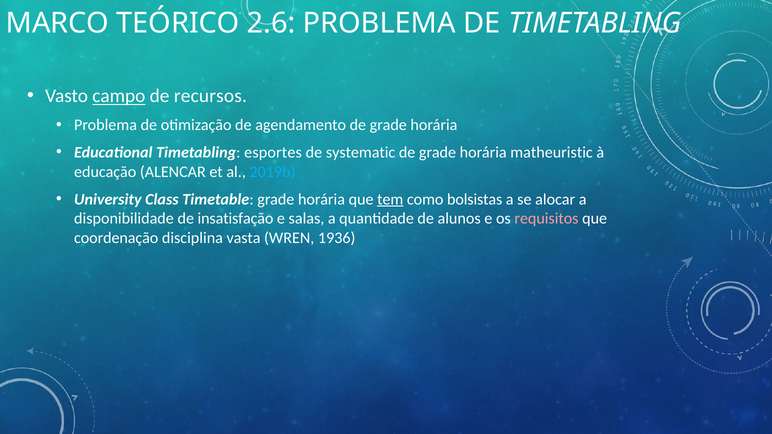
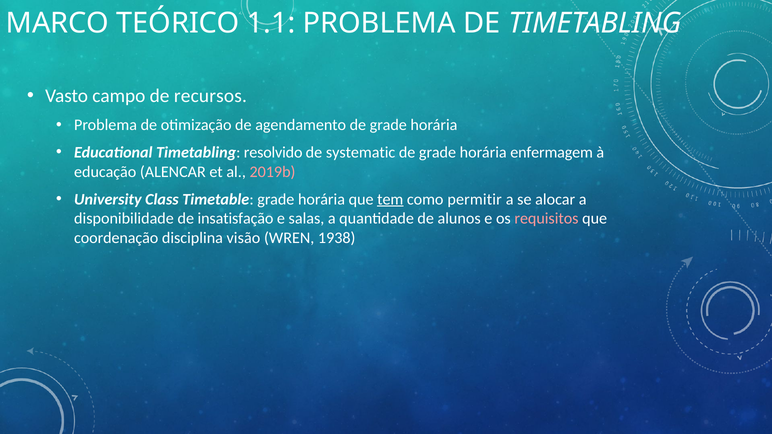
2.6: 2.6 -> 1.1 (271, 23)
campo underline: present -> none (119, 96)
esportes: esportes -> resolvido (273, 153)
matheuristic: matheuristic -> enfermagem (552, 153)
2019b colour: light blue -> pink (272, 172)
bolsistas: bolsistas -> permitir (475, 199)
vasta: vasta -> visão (243, 238)
1936: 1936 -> 1938 (337, 238)
